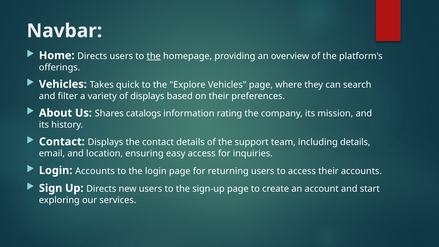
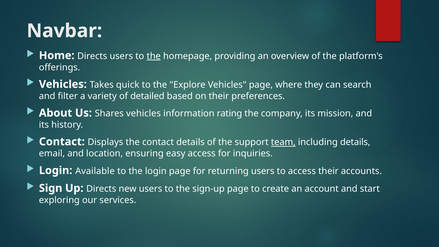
of displays: displays -> detailed (147, 96)
Shares catalogs: catalogs -> vehicles (143, 114)
team underline: none -> present (283, 142)
Login Accounts: Accounts -> Available (95, 171)
